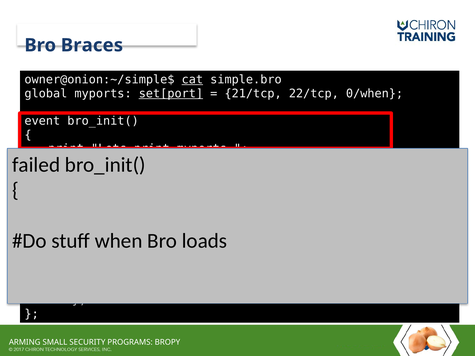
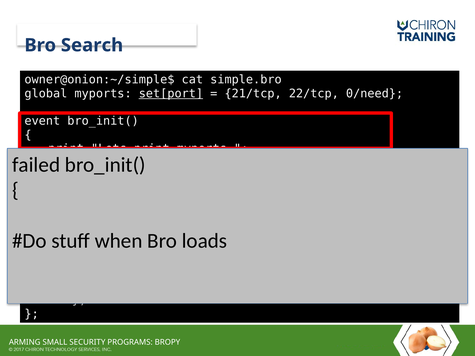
Braces: Braces -> Search (92, 45)
cat underline: present -> none (192, 80)
0/when: 0/when -> 0/need (375, 94)
